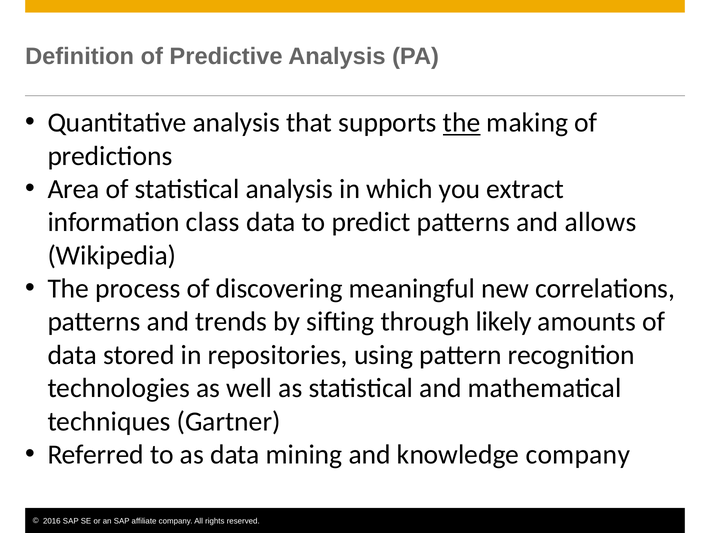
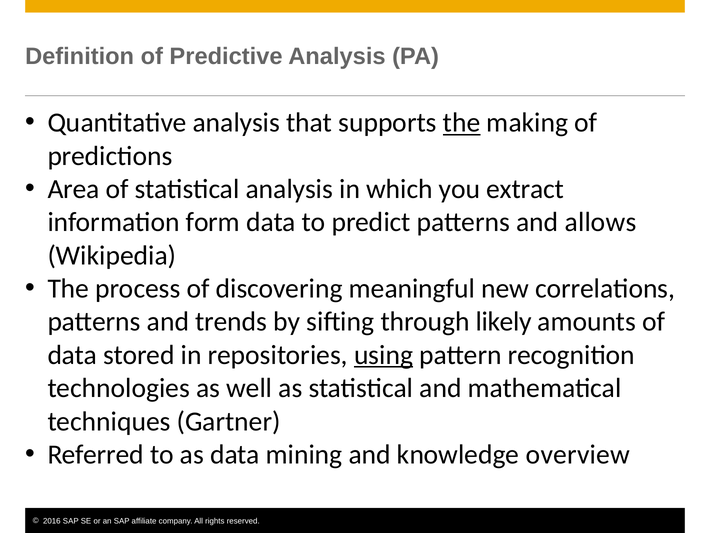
class: class -> form (213, 222)
using underline: none -> present (384, 355)
knowledge company: company -> overview (578, 454)
